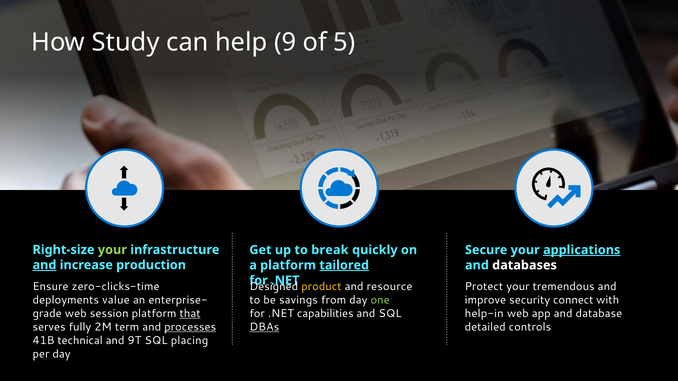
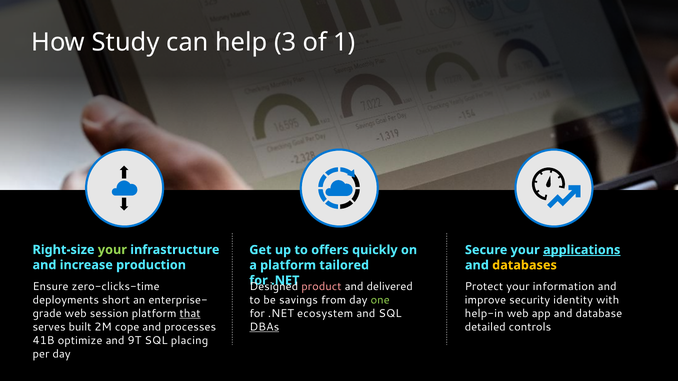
9: 9 -> 3 (285, 42)
5: 5 -> 1 (345, 42)
break: break -> offers (330, 250)
and underline: present -> none (44, 265)
tailored underline: present -> none (344, 265)
databases colour: white -> yellow (525, 265)
product colour: yellow -> pink (321, 287)
resource: resource -> delivered (390, 287)
tremendous: tremendous -> information (564, 287)
value: value -> short (116, 300)
connect: connect -> identity (573, 300)
capabilities: capabilities -> ecosystem (325, 314)
fully: fully -> built (80, 327)
term: term -> cope (127, 327)
processes underline: present -> none (190, 327)
technical: technical -> optimize (80, 341)
